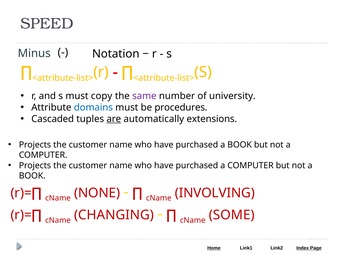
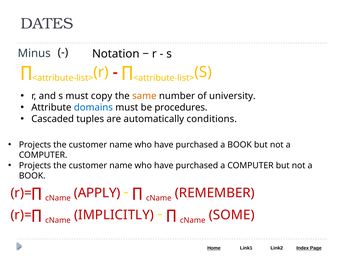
SPEED: SPEED -> DATES (47, 24)
same colour: purple -> orange (144, 96)
are underline: present -> none (114, 119)
extensions: extensions -> conditions (212, 119)
NONE: NONE -> APPLY (97, 193)
INVOLVING: INVOLVING -> REMEMBER (215, 193)
CHANGING: CHANGING -> IMPLICITLY (114, 215)
